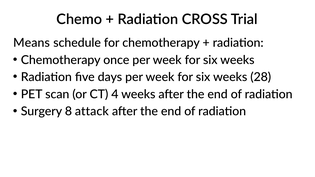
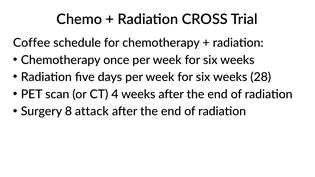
Means: Means -> Coffee (32, 43)
